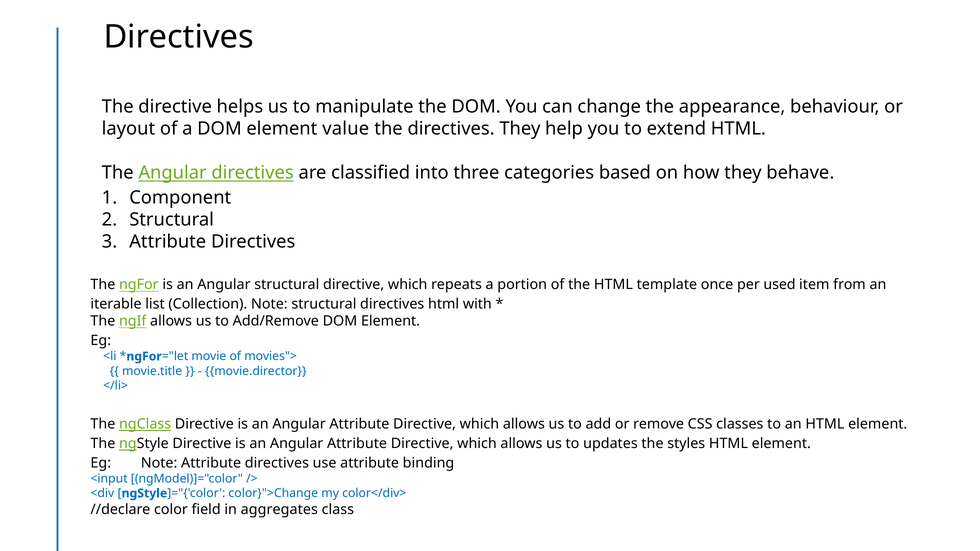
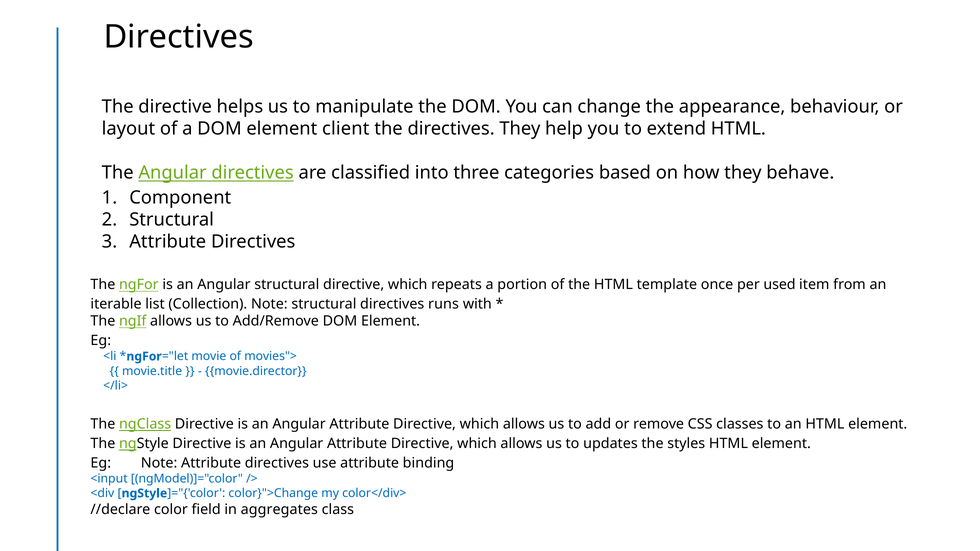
value: value -> client (346, 129)
directives html: html -> runs (444, 304)
